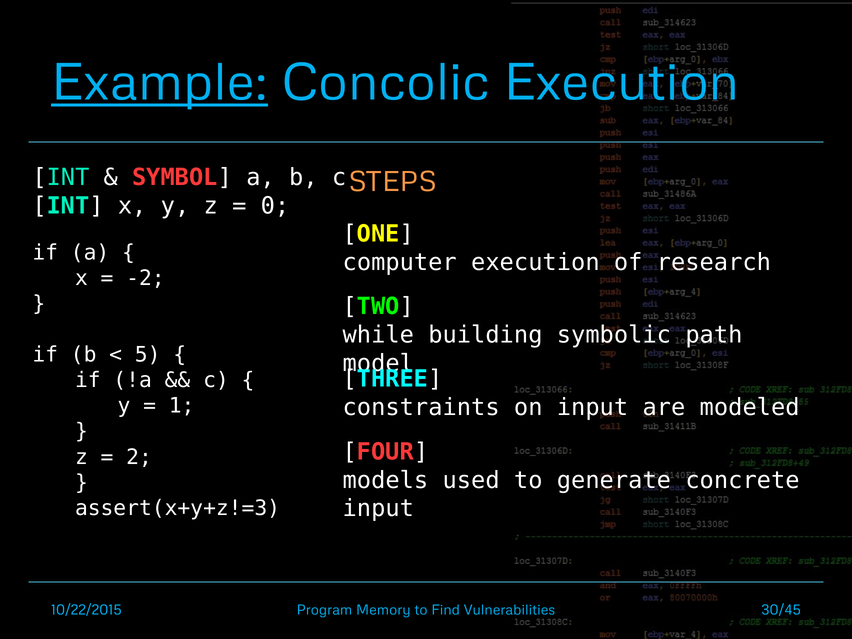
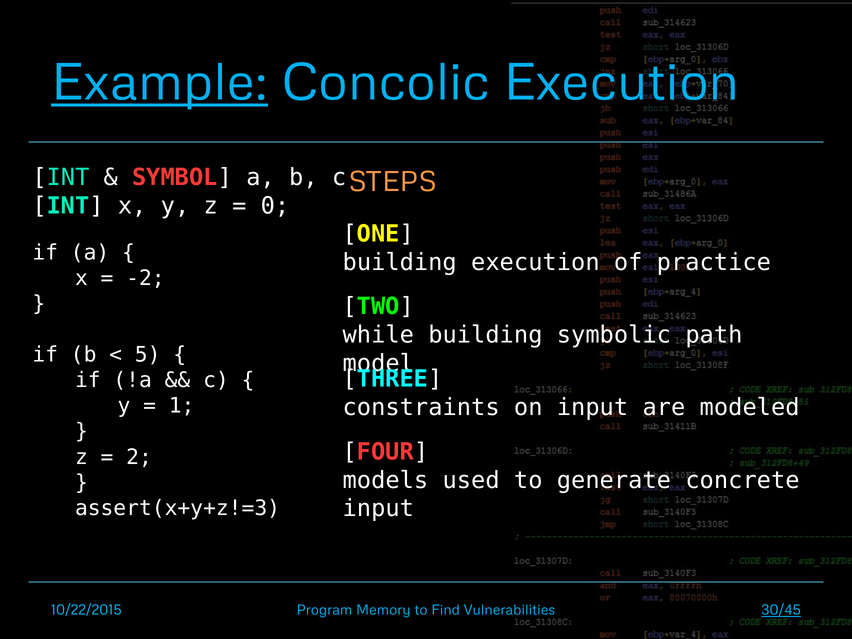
computer: computer -> building (400, 262)
research: research -> practice (714, 262)
30/45 underline: none -> present (781, 610)
